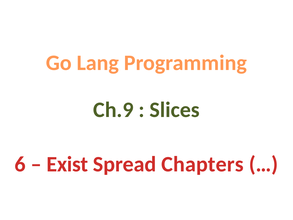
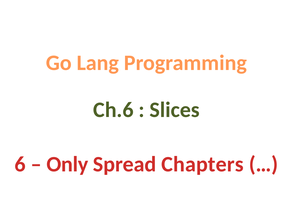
Ch.9: Ch.9 -> Ch.6 (113, 110)
Exist: Exist -> Only (67, 164)
